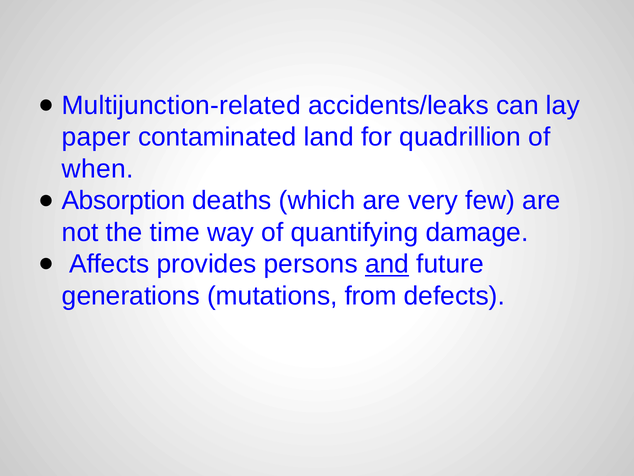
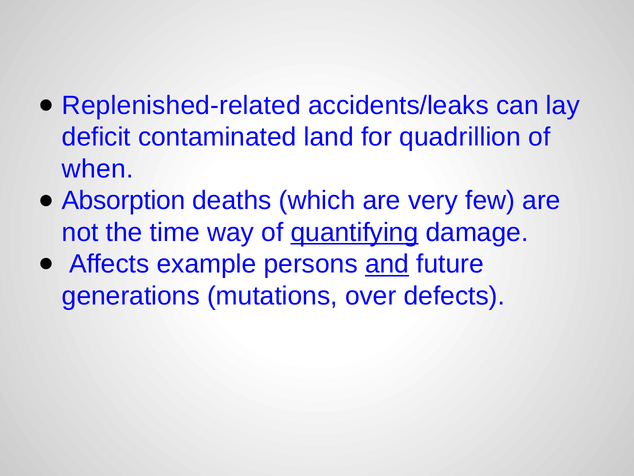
Multijunction-related: Multijunction-related -> Replenished-related (181, 105)
paper: paper -> deficit (96, 137)
quantifying underline: none -> present (355, 232)
provides: provides -> example (207, 264)
from: from -> over (371, 296)
